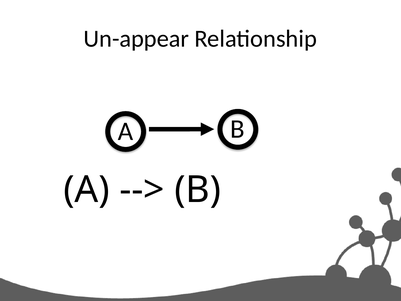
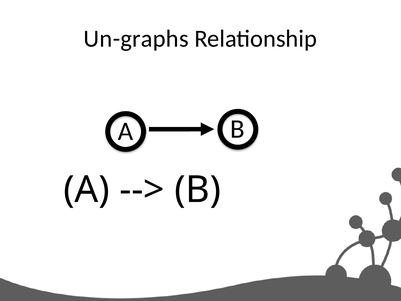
Un-appear: Un-appear -> Un-graphs (136, 39)
